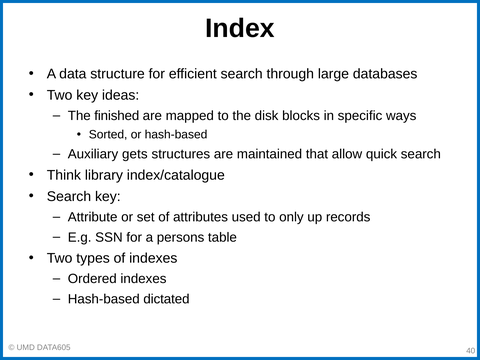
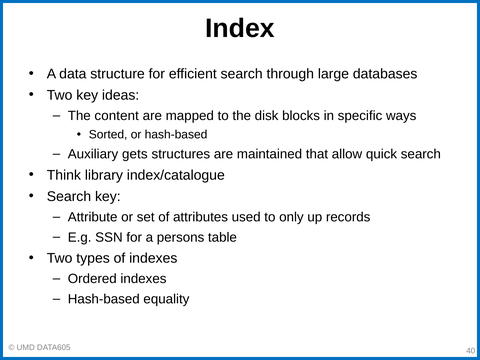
finished: finished -> content (117, 116)
dictated: dictated -> equality (166, 299)
